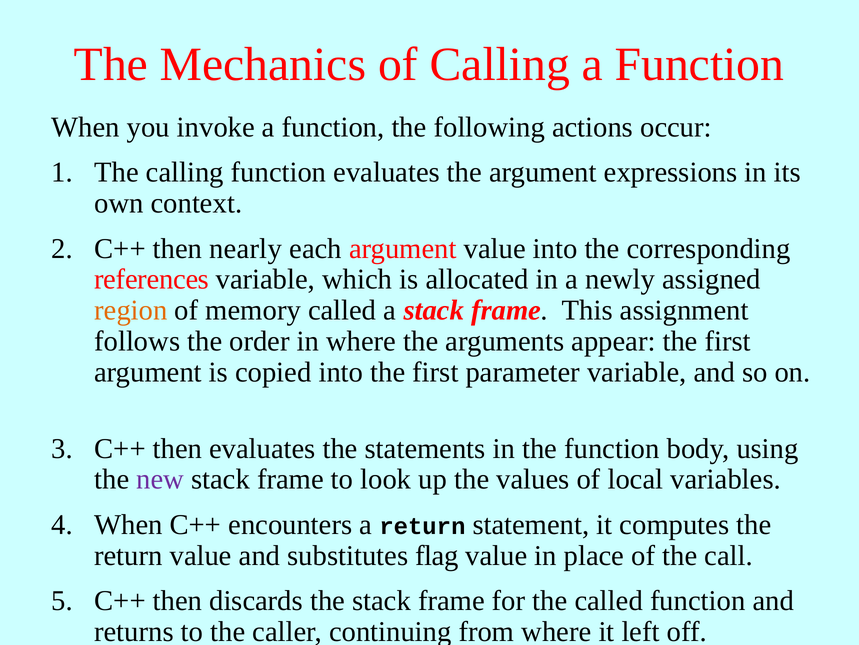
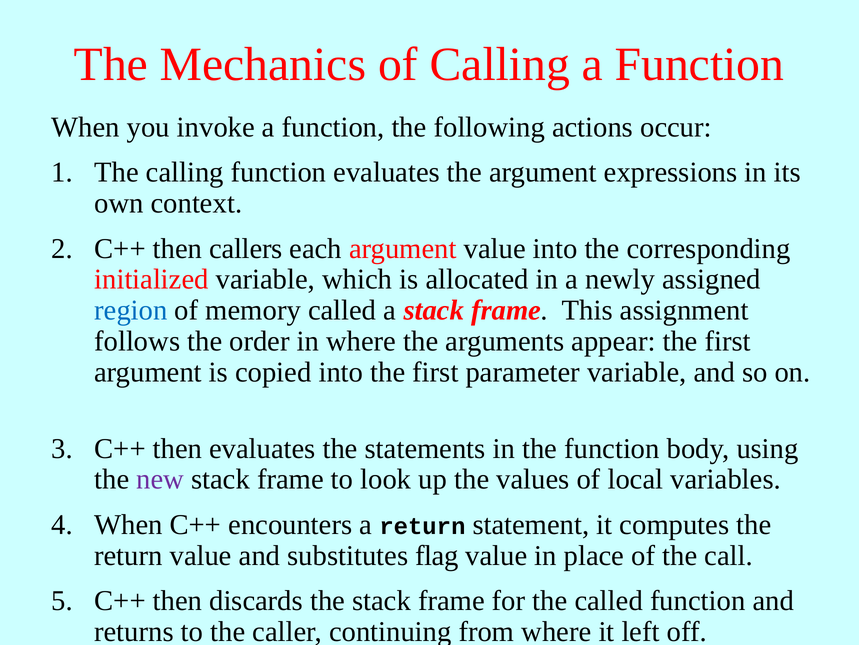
nearly: nearly -> callers (246, 248)
references: references -> initialized (151, 279)
region colour: orange -> blue (131, 310)
